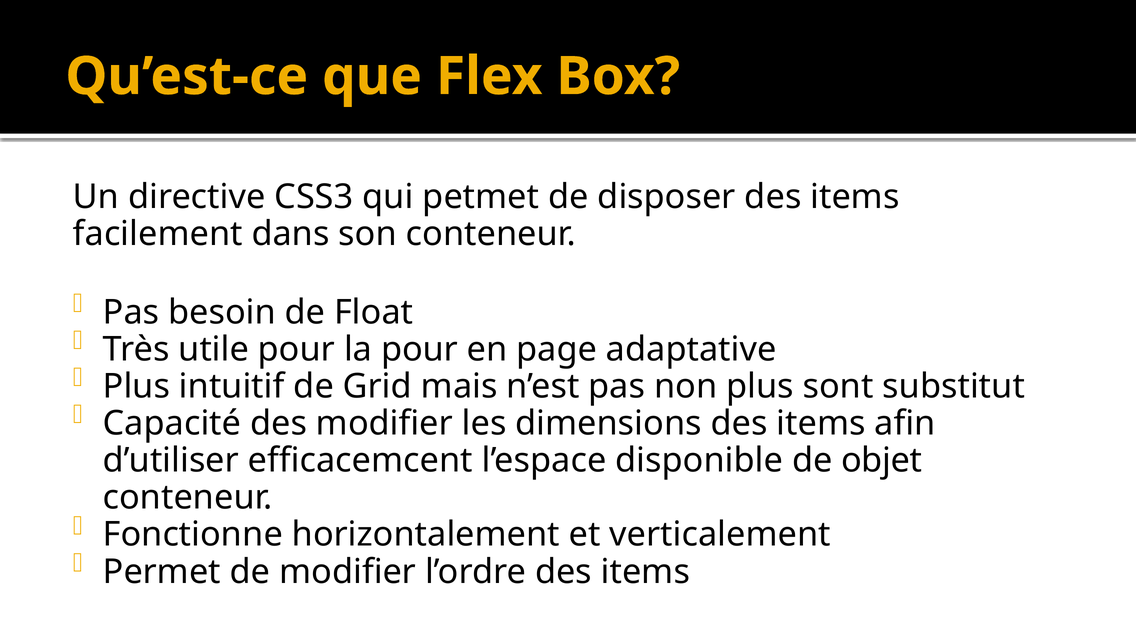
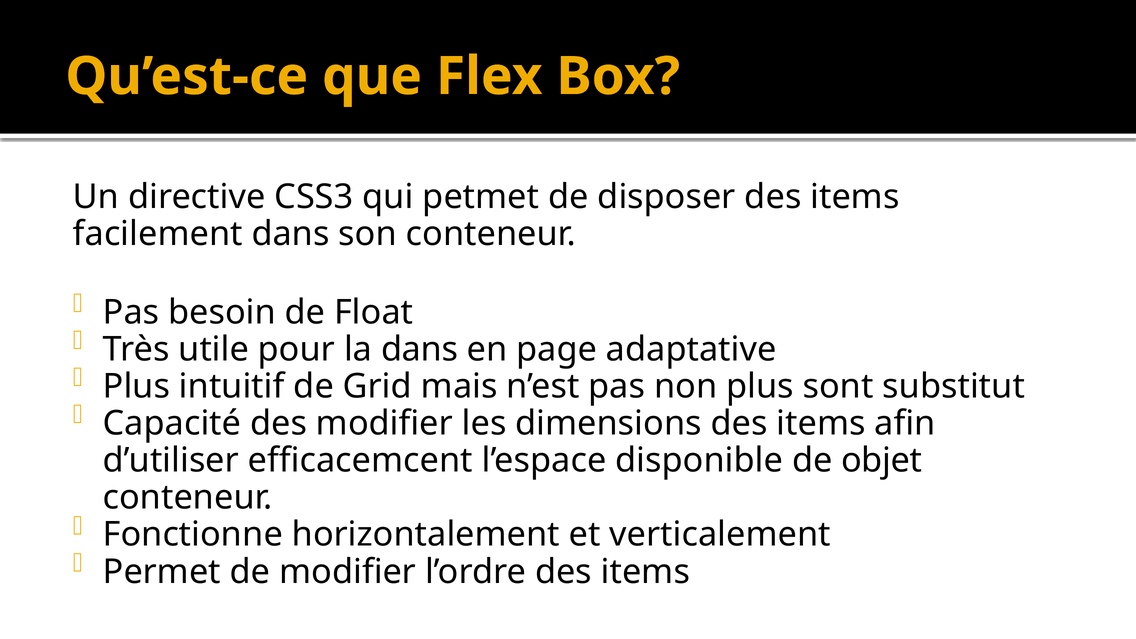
la pour: pour -> dans (420, 349)
